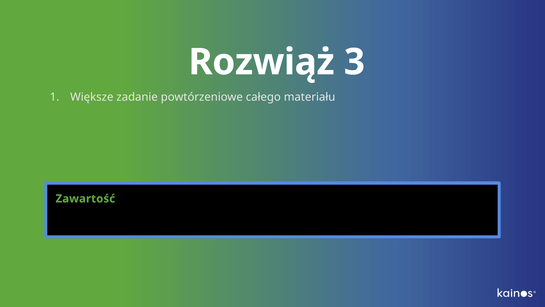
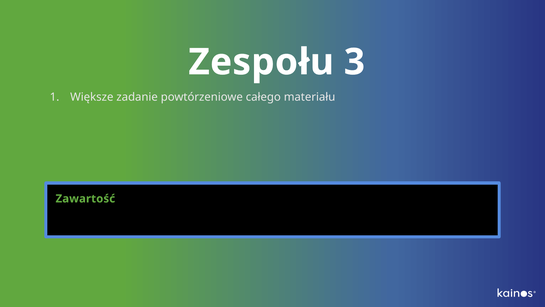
Rozwiąż: Rozwiąż -> Zespołu (261, 62)
